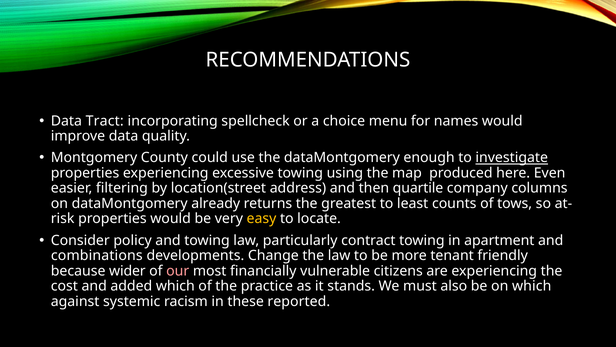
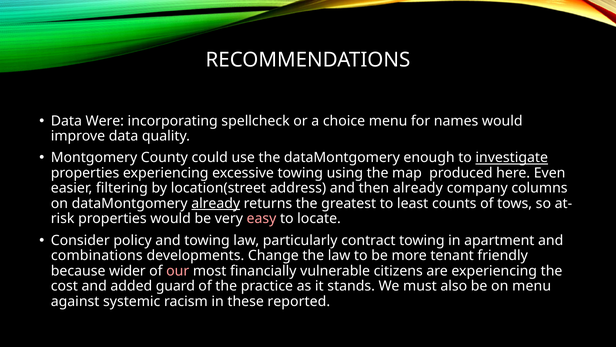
Tract: Tract -> Were (105, 121)
then quartile: quartile -> already (418, 188)
already underline: none -> present (216, 203)
easy colour: yellow -> pink (261, 218)
added which: which -> guard (175, 286)
on which: which -> menu (532, 286)
